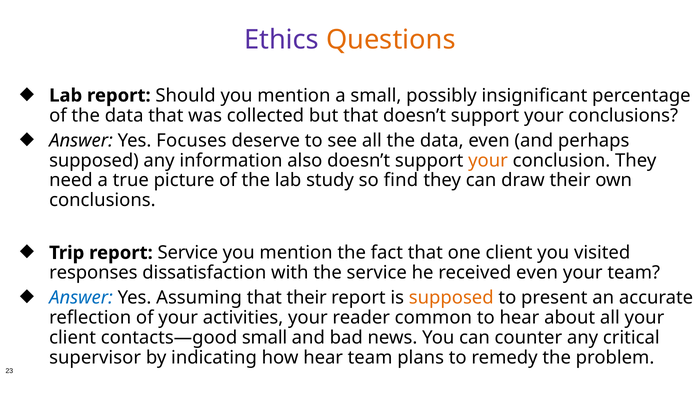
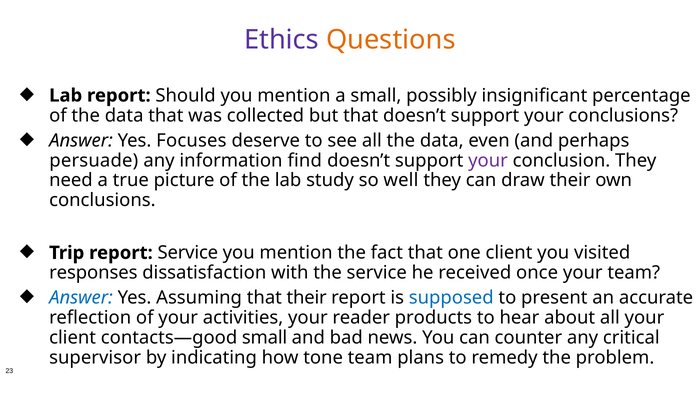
supposed: supposed -> persuade (94, 161)
also: also -> find (305, 161)
your colour: orange -> purple (488, 161)
find: find -> well (401, 181)
received even: even -> once (537, 273)
supposed colour: orange -> blue (451, 298)
common: common -> products (433, 318)
how hear: hear -> tone (323, 358)
